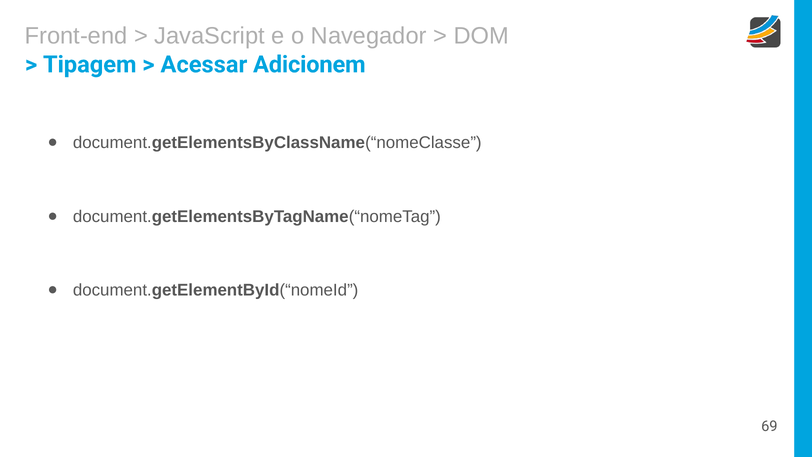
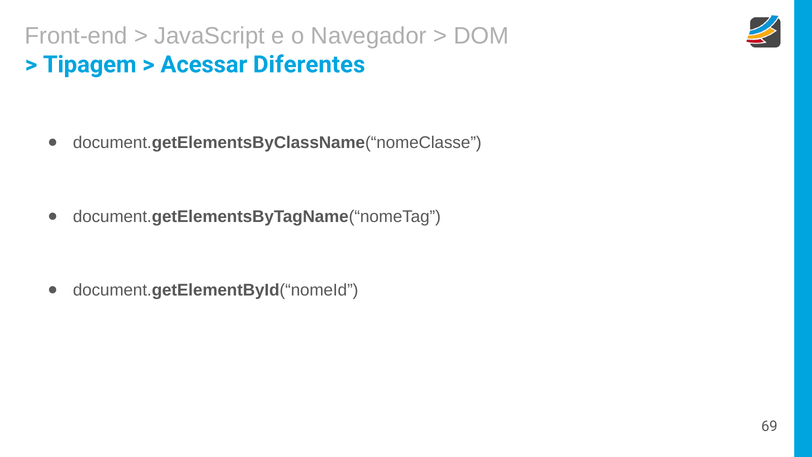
Adicionem: Adicionem -> Diferentes (309, 64)
